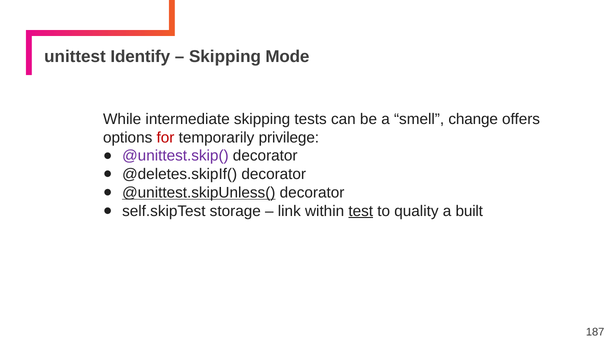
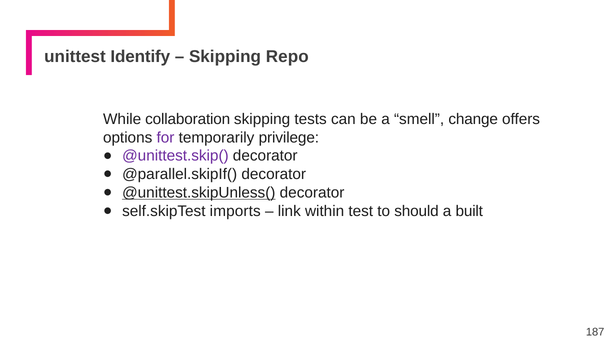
Mode: Mode -> Repo (287, 57)
intermediate: intermediate -> collaboration (188, 119)
for colour: red -> purple (166, 137)
@deletes.skipIf(: @deletes.skipIf( -> @parallel.skipIf( (180, 174)
storage: storage -> imports (235, 211)
test underline: present -> none (361, 211)
quality: quality -> should (417, 211)
